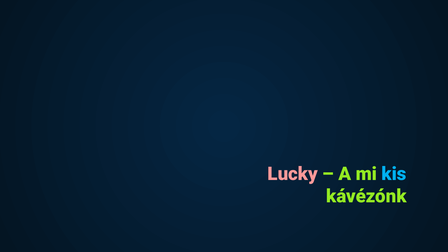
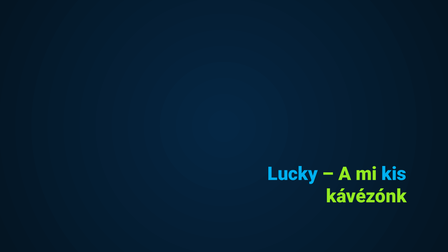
Lucky colour: pink -> light blue (293, 174)
